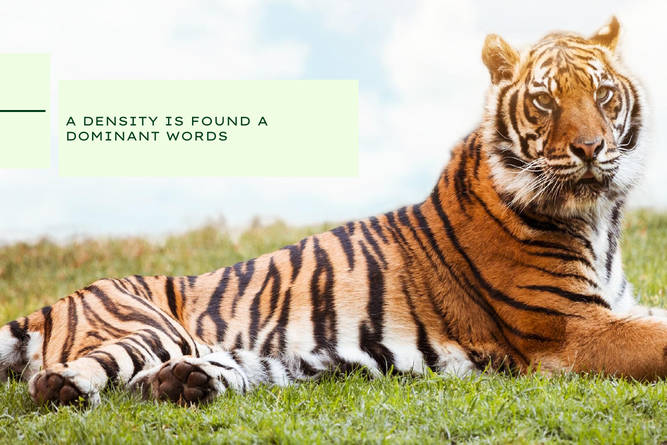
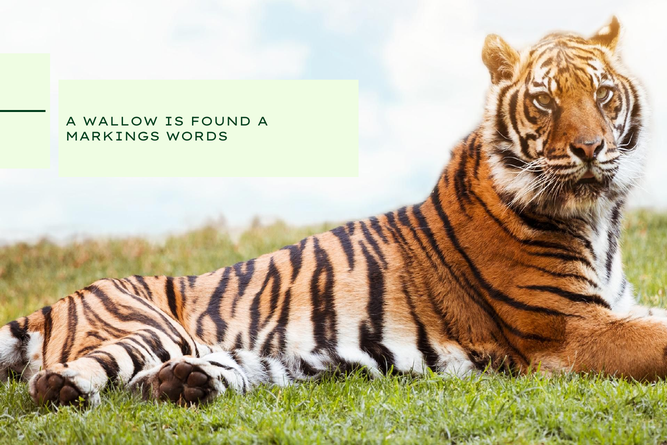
DENSITY: DENSITY -> WALLOW (120, 122)
DOMINANT: DOMINANT -> MARKINGS (113, 137)
